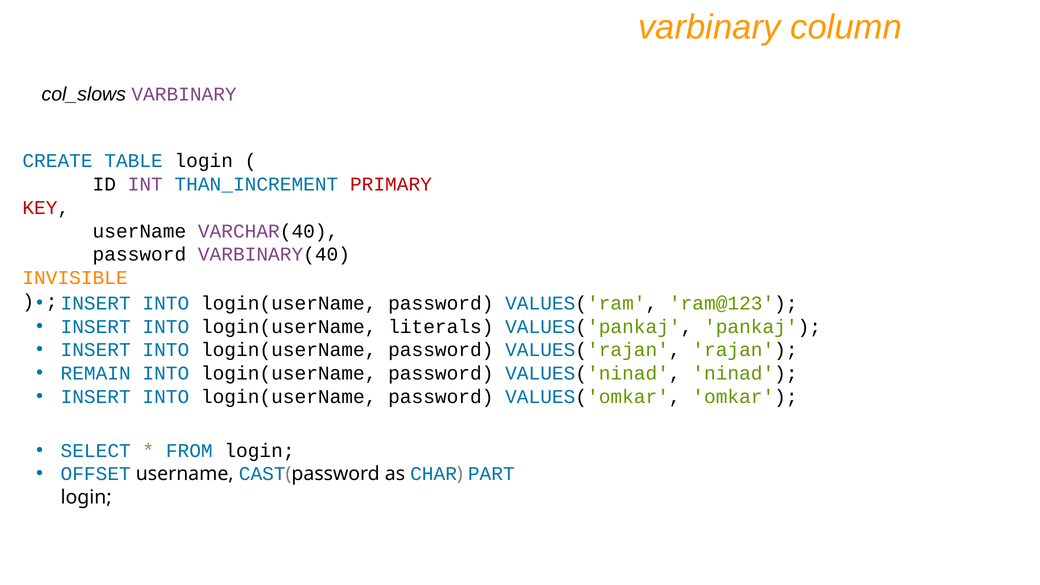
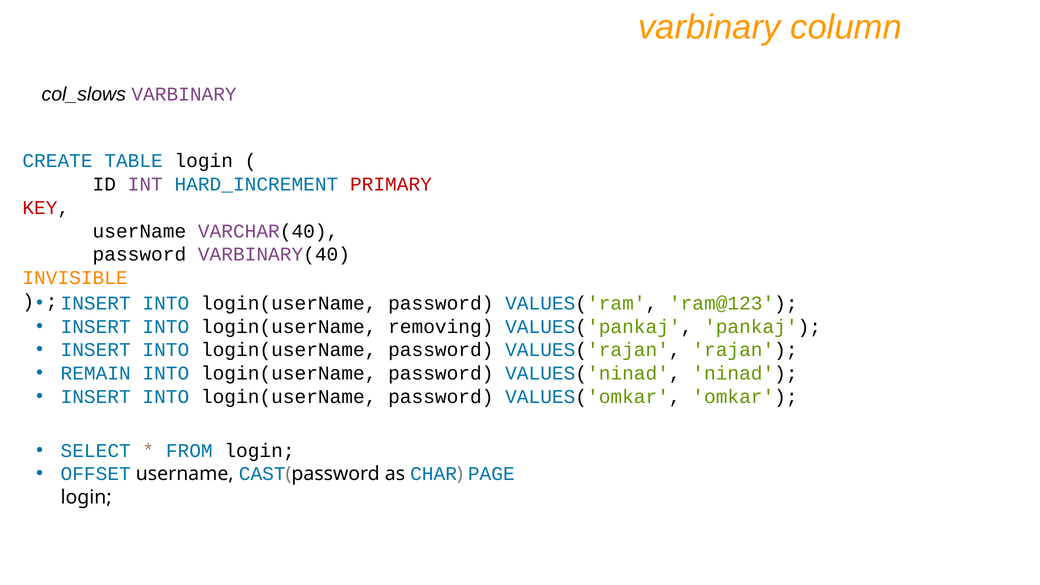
THAN_INCREMENT: THAN_INCREMENT -> HARD_INCREMENT (256, 184)
literals: literals -> removing (441, 327)
PART: PART -> PAGE (491, 474)
